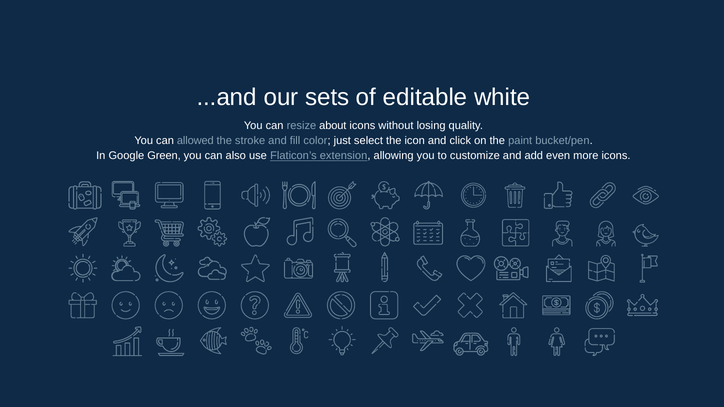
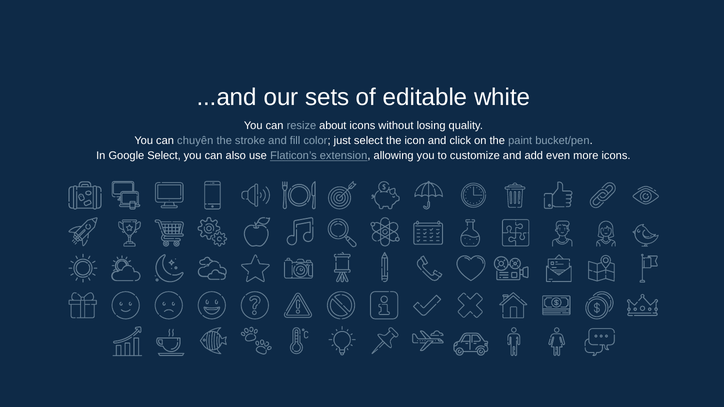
allowed: allowed -> chuyên (195, 141)
Google Green: Green -> Select (164, 156)
